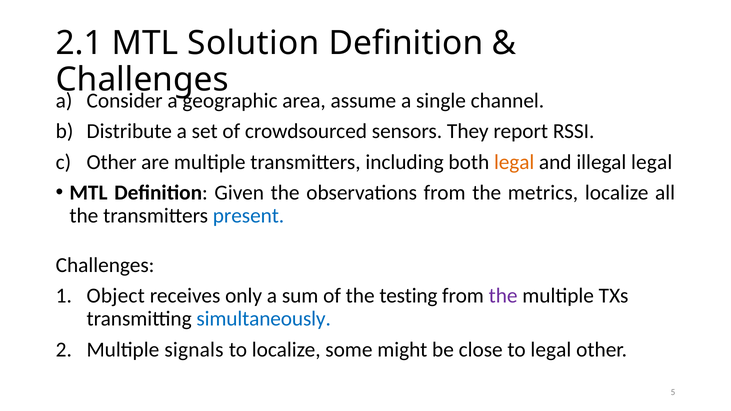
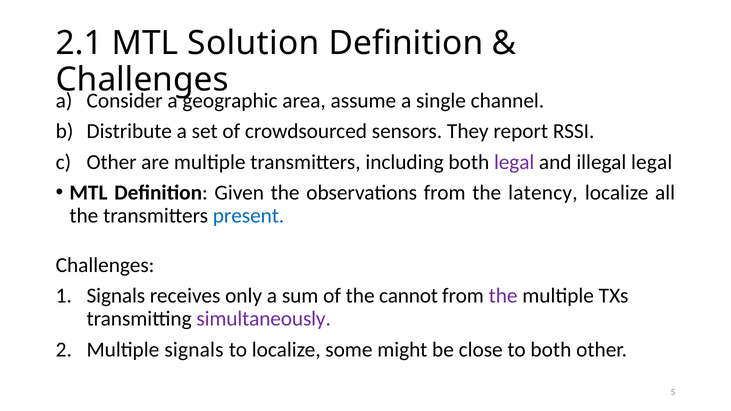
legal colour: orange -> purple (514, 162)
metrics: metrics -> latency (543, 193)
Object: Object -> Signals (116, 296)
testing: testing -> cannot (408, 296)
simultaneously colour: blue -> purple (264, 319)
to legal: legal -> both (551, 350)
